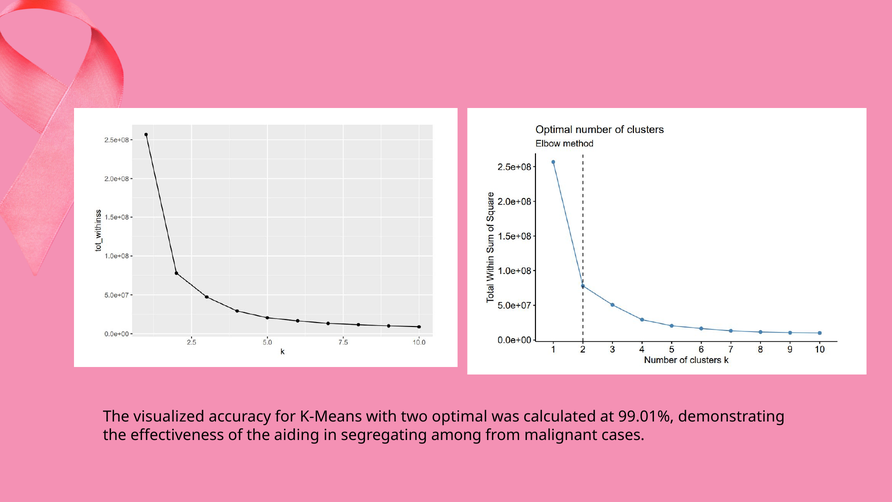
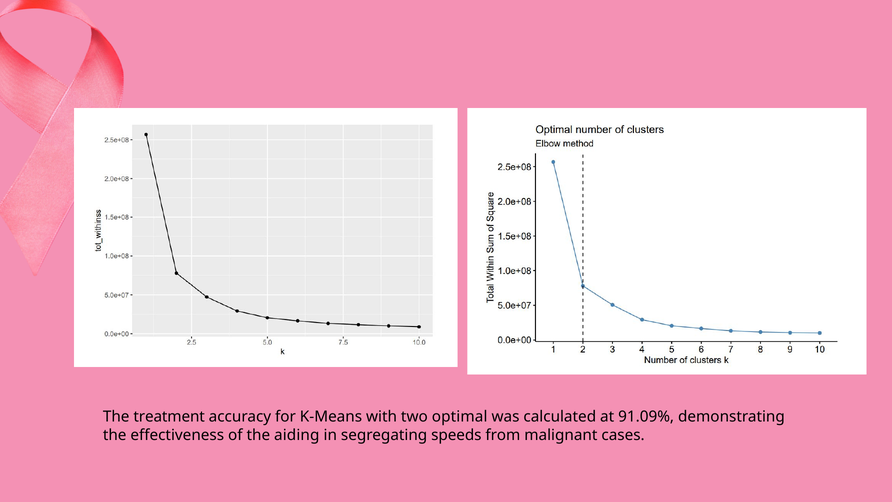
visualized: visualized -> treatment (169, 417)
99.01%: 99.01% -> 91.09% (646, 417)
among: among -> speeds (456, 435)
